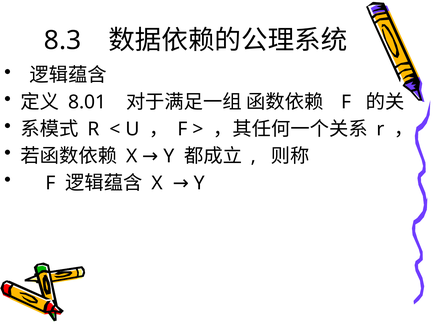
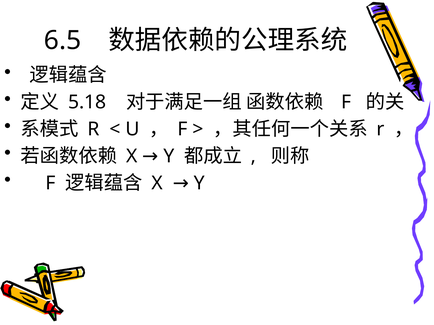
8.3: 8.3 -> 6.5 (63, 41)
8.01: 8.01 -> 5.18 (87, 102)
